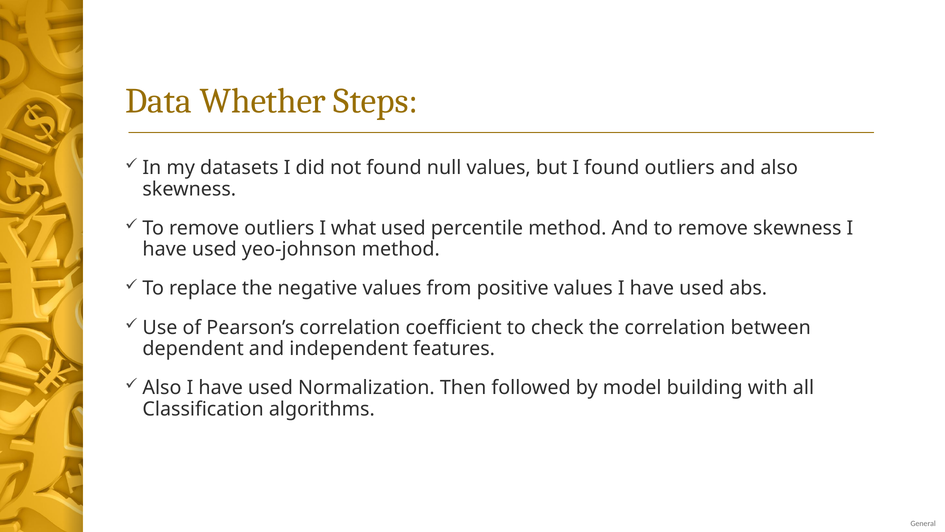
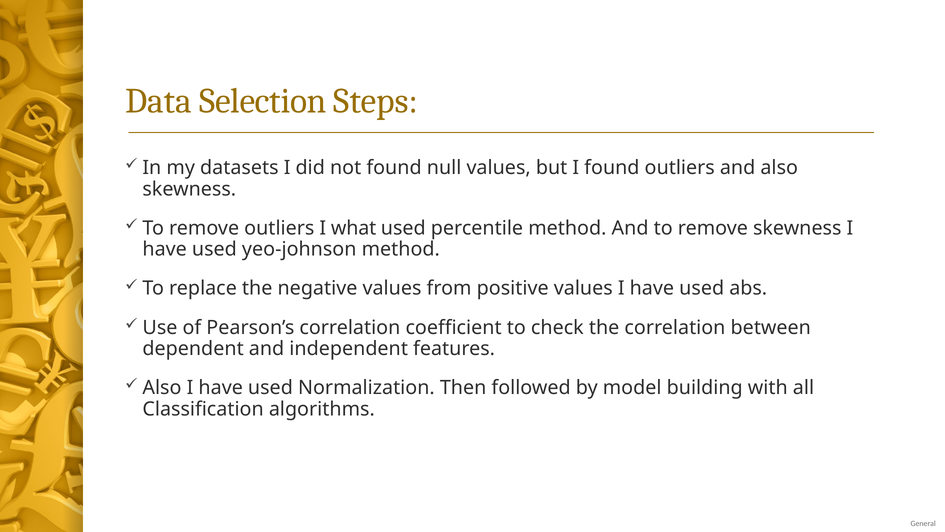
Whether: Whether -> Selection (263, 101)
